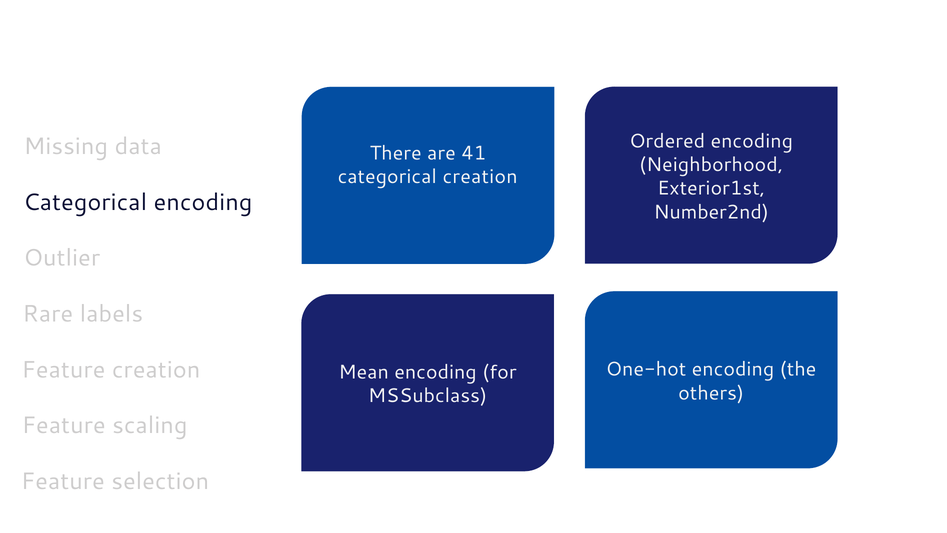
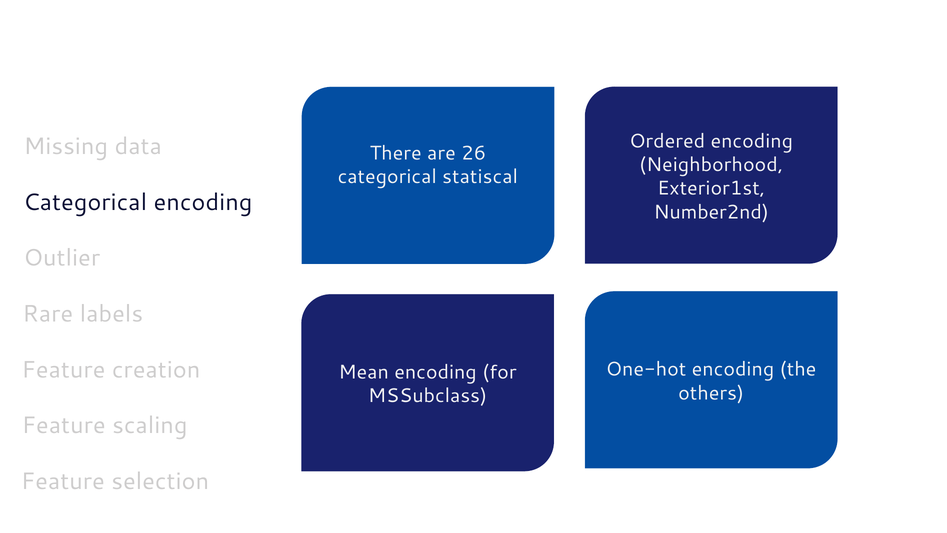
41: 41 -> 26 (474, 153)
categorical creation: creation -> statiscal (480, 177)
